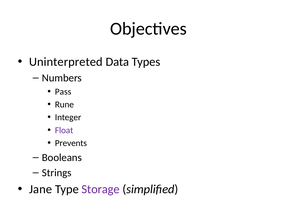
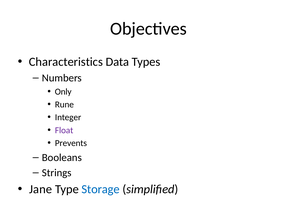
Uninterpreted: Uninterpreted -> Characteristics (66, 62)
Pass: Pass -> Only (63, 92)
Storage colour: purple -> blue (101, 189)
